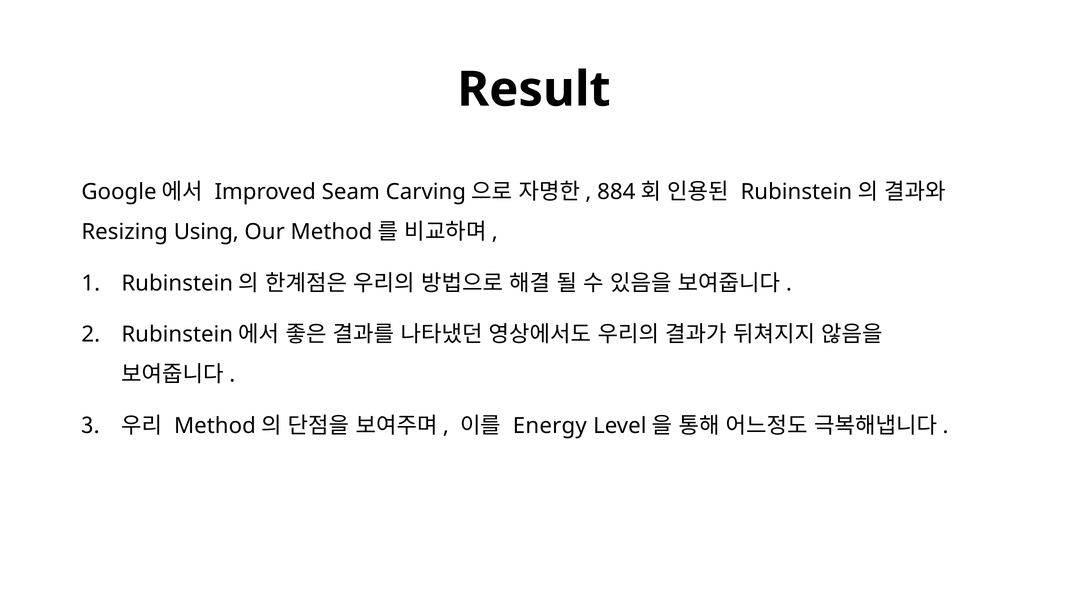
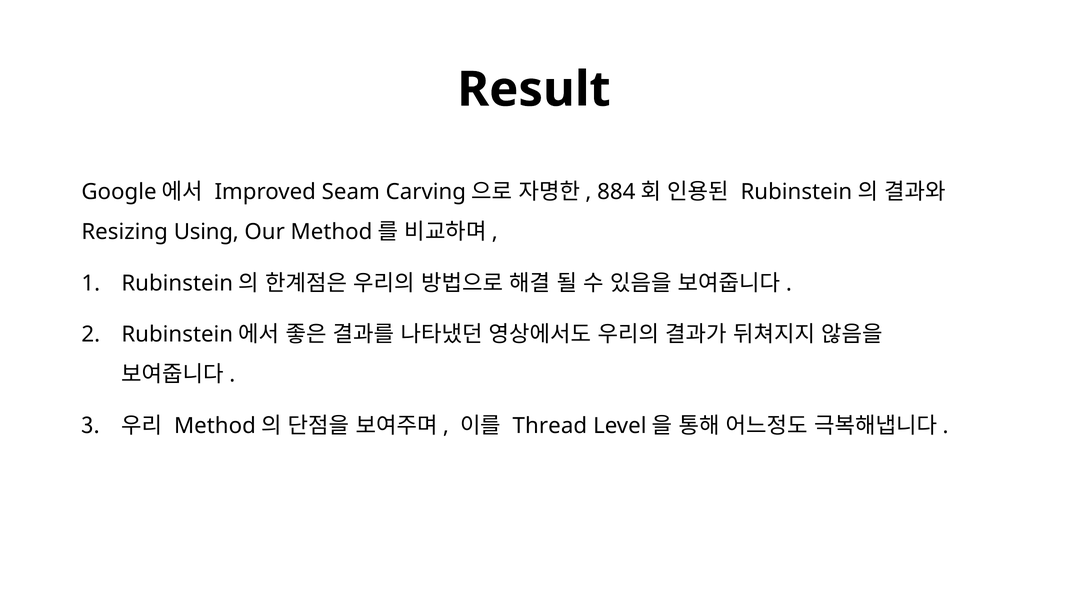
Energy: Energy -> Thread (550, 426)
